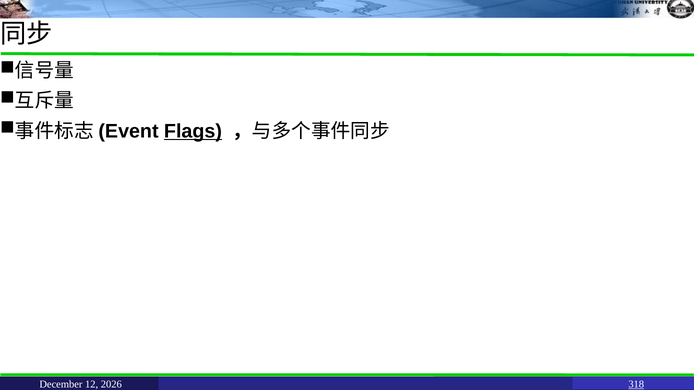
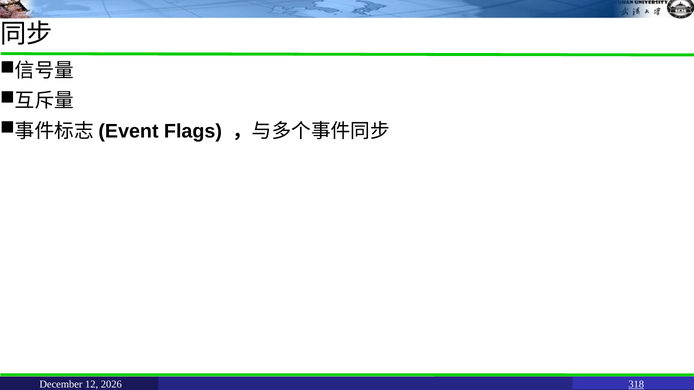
Flags underline: present -> none (193, 131)
